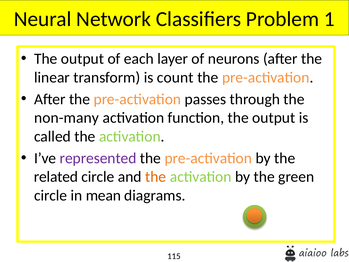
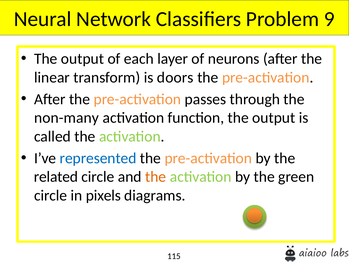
1: 1 -> 9 (329, 19)
count: count -> doors (175, 77)
represented colour: purple -> blue (98, 158)
mean: mean -> pixels (103, 195)
